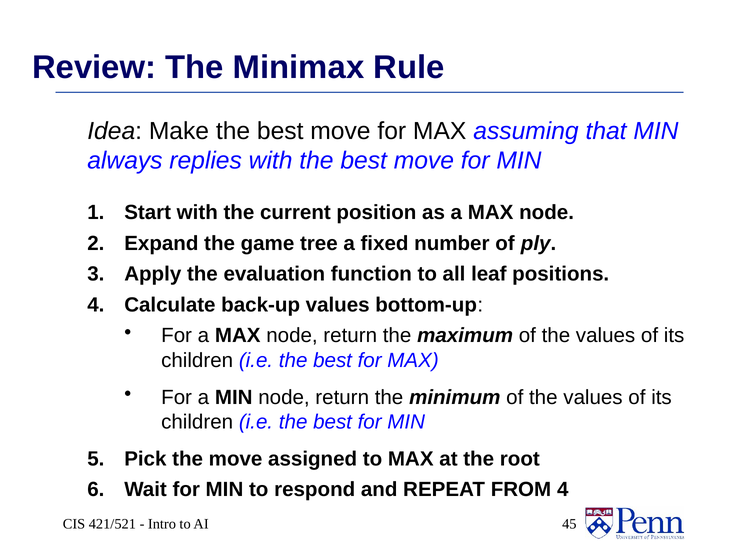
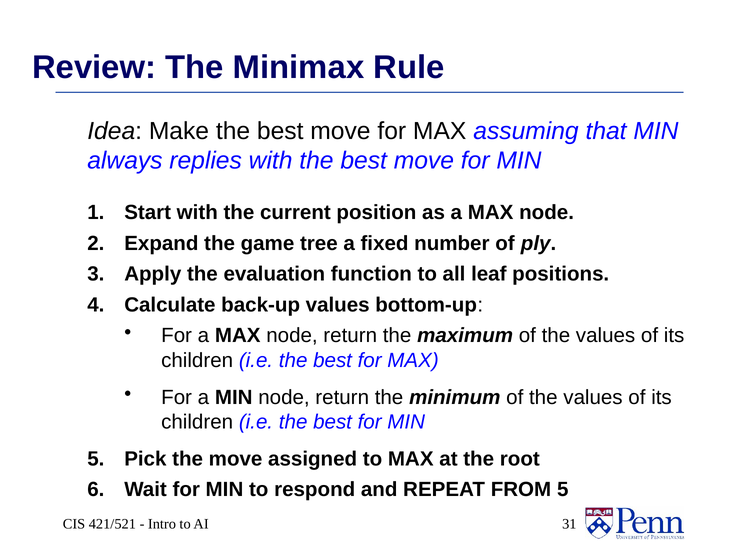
FROM 4: 4 -> 5 (563, 490)
45: 45 -> 31 (569, 524)
